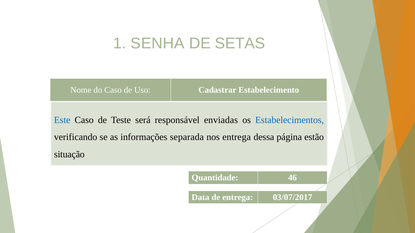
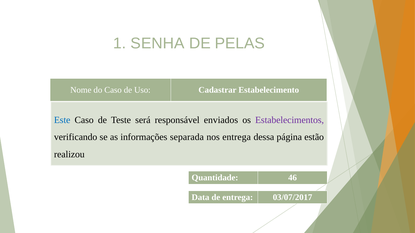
SETAS: SETAS -> PELAS (240, 43)
enviadas: enviadas -> enviados (221, 120)
Estabelecimentos colour: blue -> purple (290, 120)
situação: situação -> realizou (69, 155)
